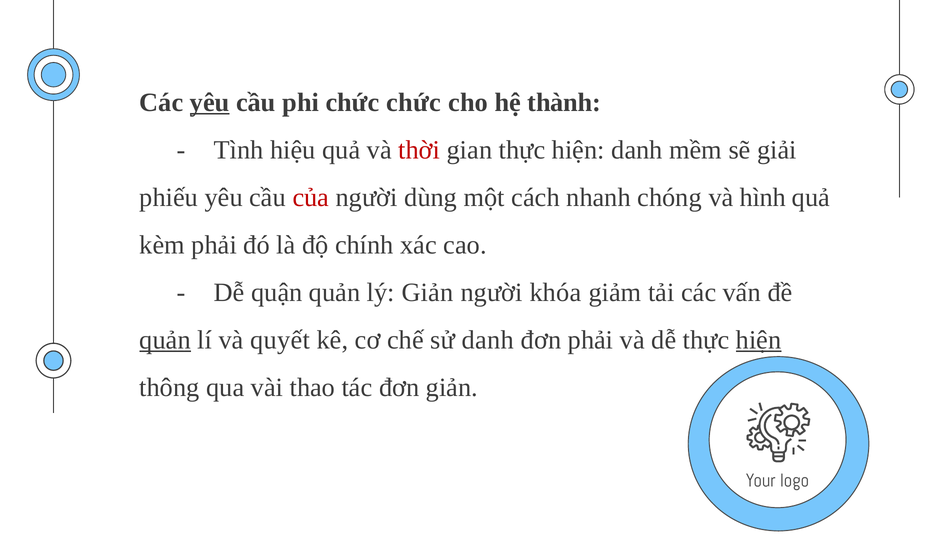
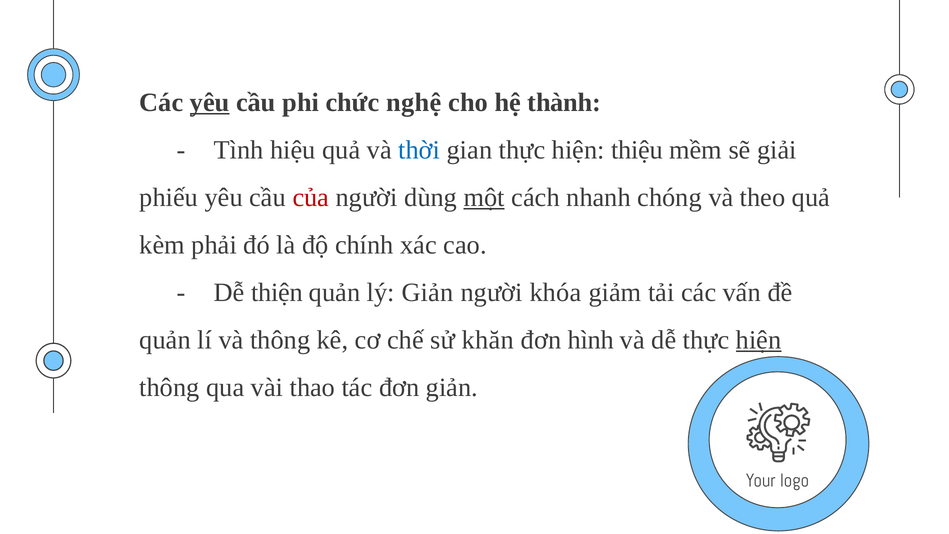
chức chức: chức -> nghệ (414, 103)
thời colour: red -> blue (419, 150)
hiện danh: danh -> thiệu (637, 150)
một underline: none -> present (484, 197)
hình: hình -> theo (763, 197)
quận: quận -> thiện (277, 292)
quản underline: present -> none (165, 340)
và quyết: quyết -> thông (280, 340)
sử danh: danh -> khăn (488, 340)
đơn phải: phải -> hình (591, 340)
